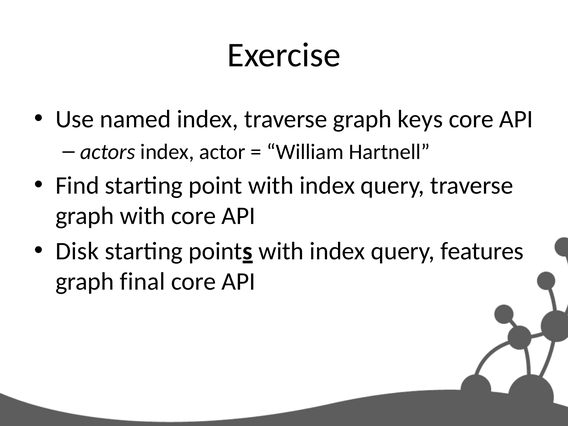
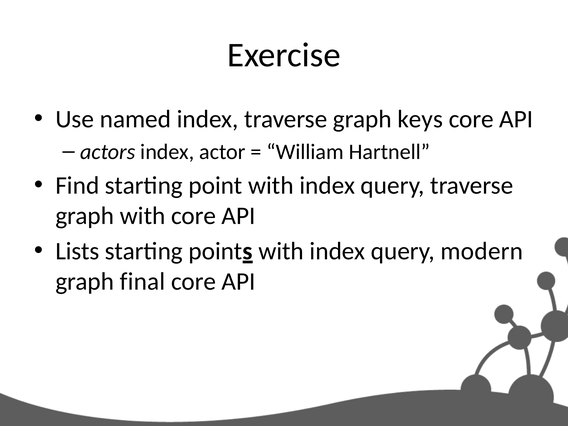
Disk: Disk -> Lists (77, 251)
features: features -> modern (482, 251)
